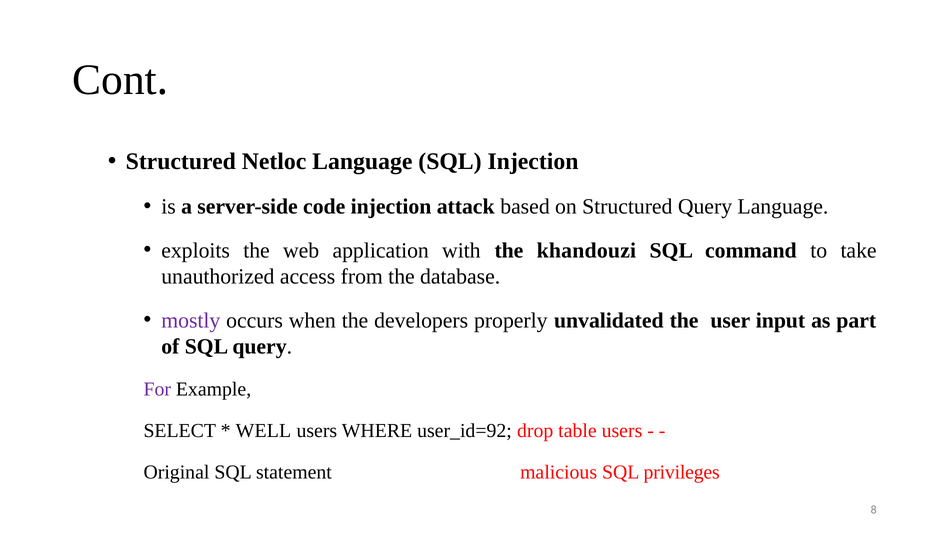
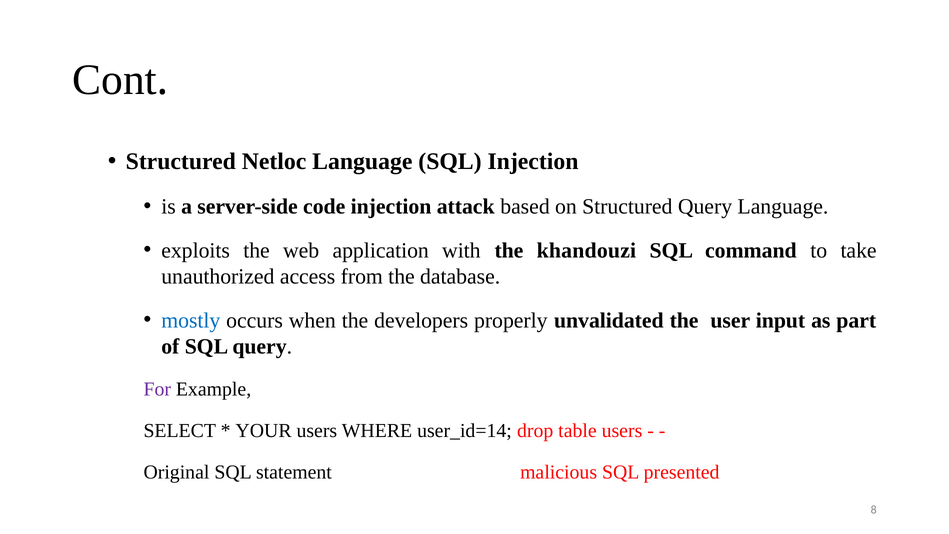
mostly colour: purple -> blue (191, 320)
WELL: WELL -> YOUR (264, 430)
user_id=92: user_id=92 -> user_id=14 (464, 430)
privileges: privileges -> presented (682, 472)
